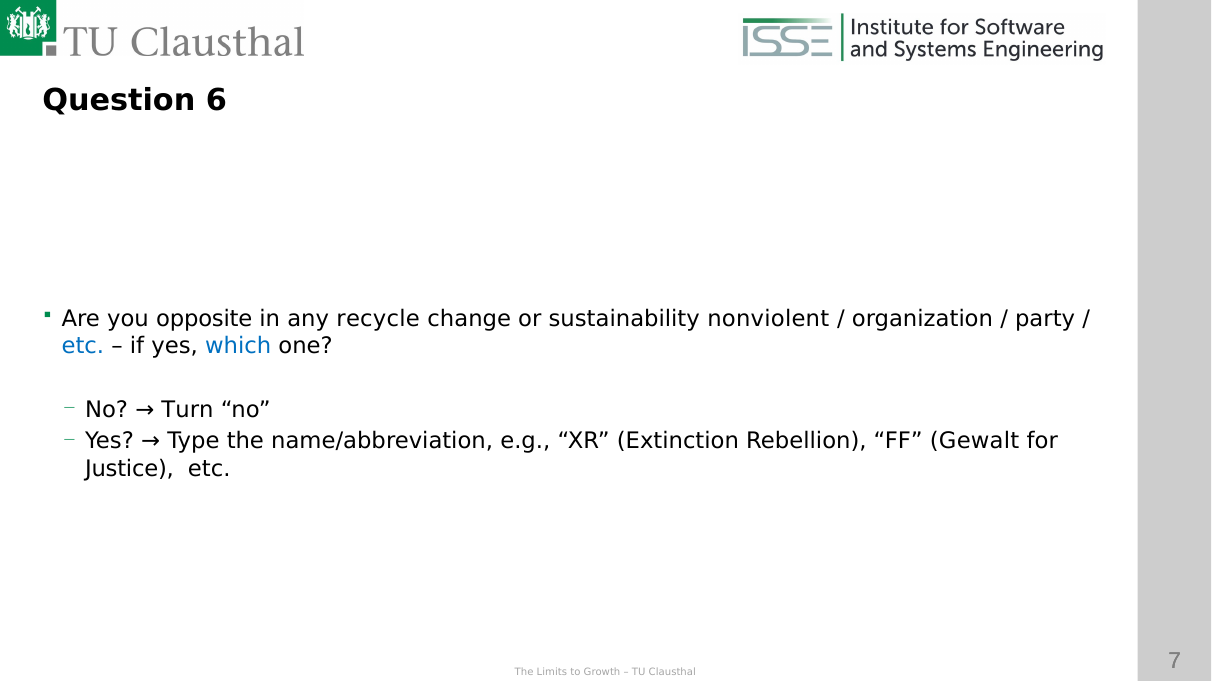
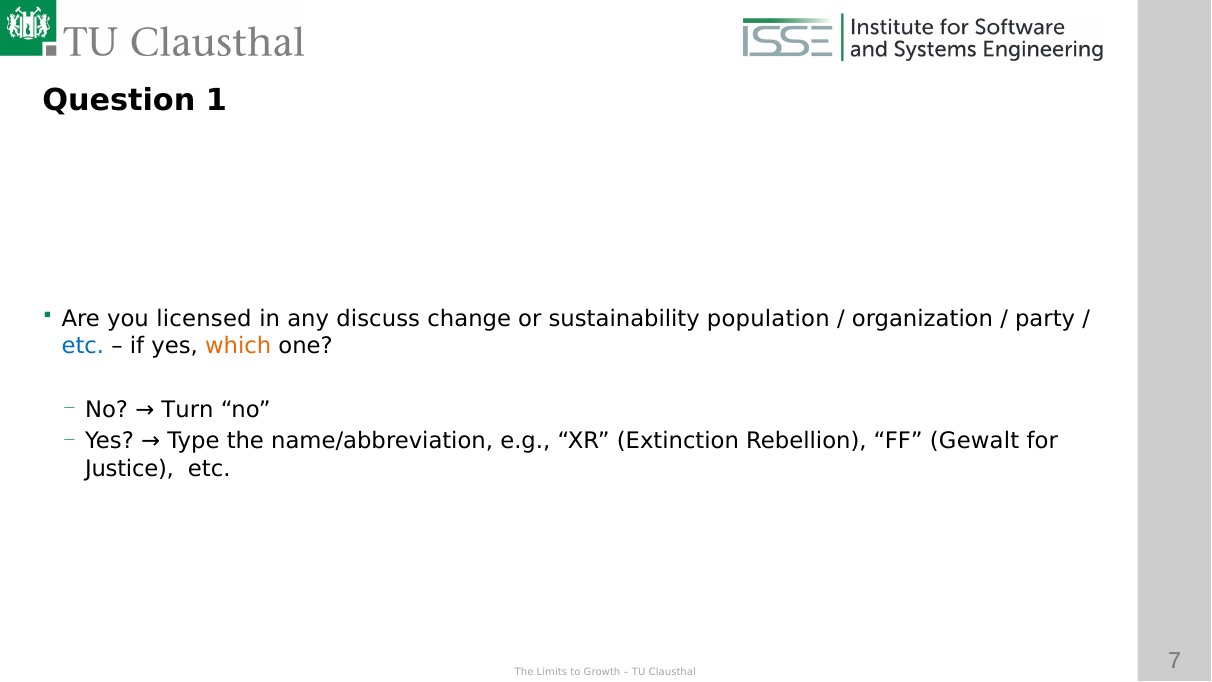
6: 6 -> 1 (216, 101)
opposite: opposite -> licensed (204, 319)
recycle: recycle -> discuss (378, 319)
nonviolent: nonviolent -> population (768, 319)
which colour: blue -> orange (238, 346)
